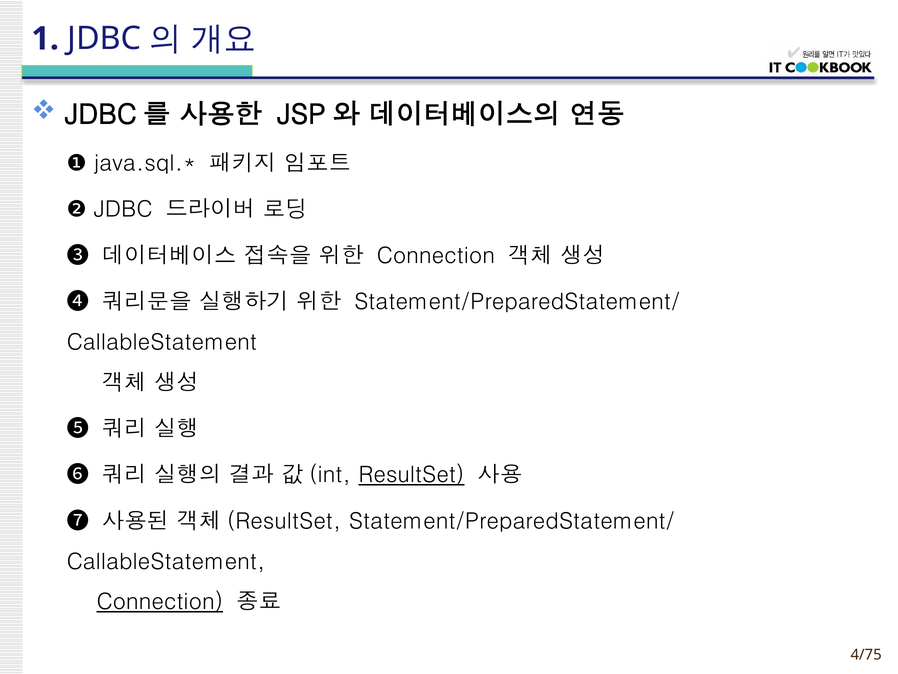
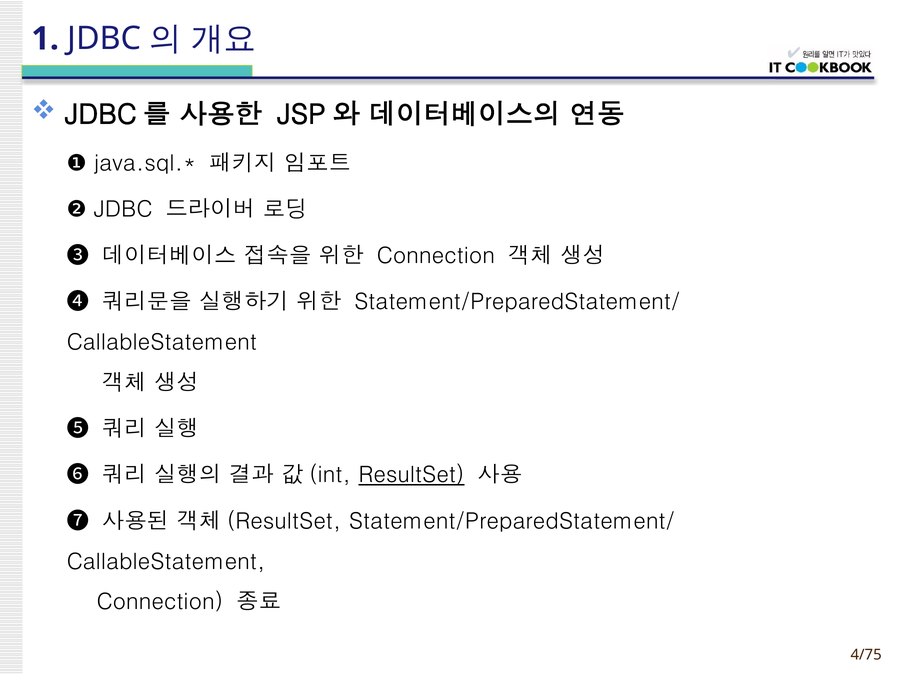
Connection underline: present -> none (160, 602)
